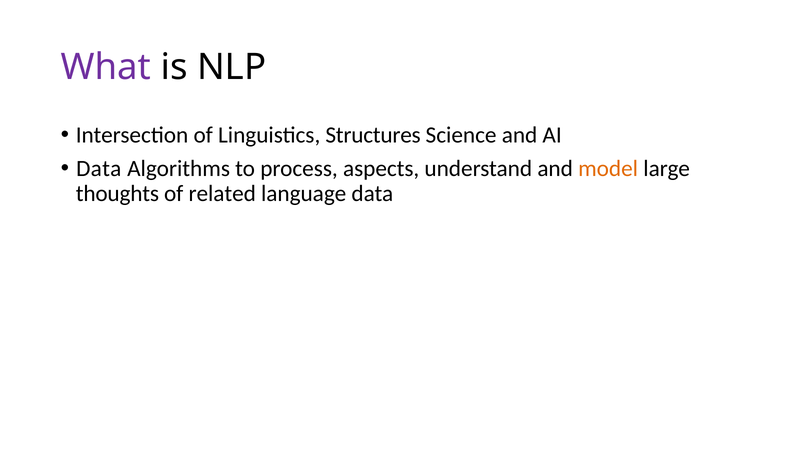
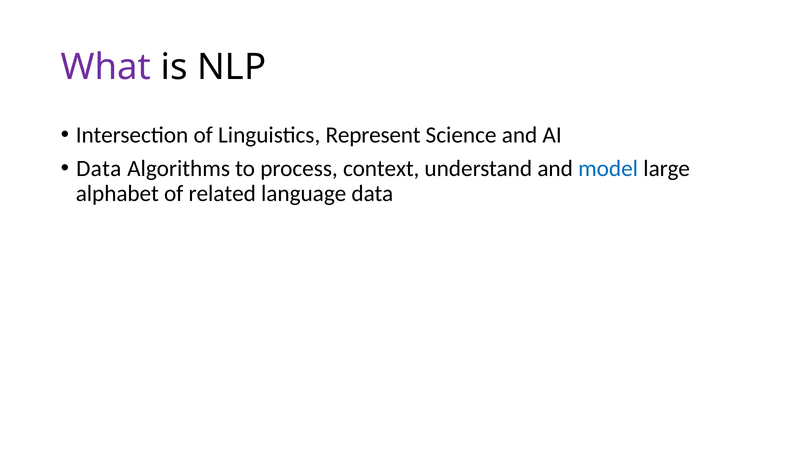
Structures: Structures -> Represent (373, 135)
aspects: aspects -> context (381, 168)
model colour: orange -> blue (608, 168)
thoughts: thoughts -> alphabet (117, 194)
